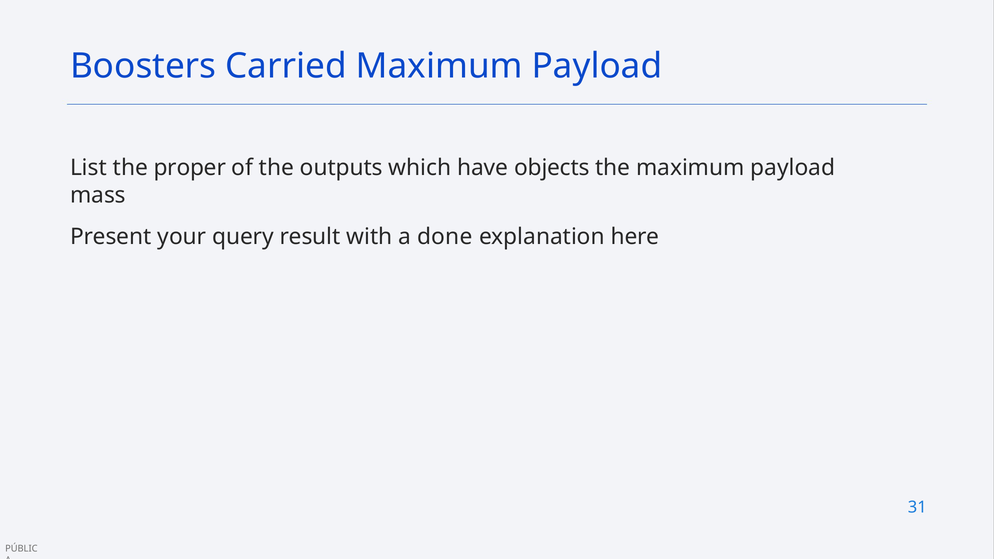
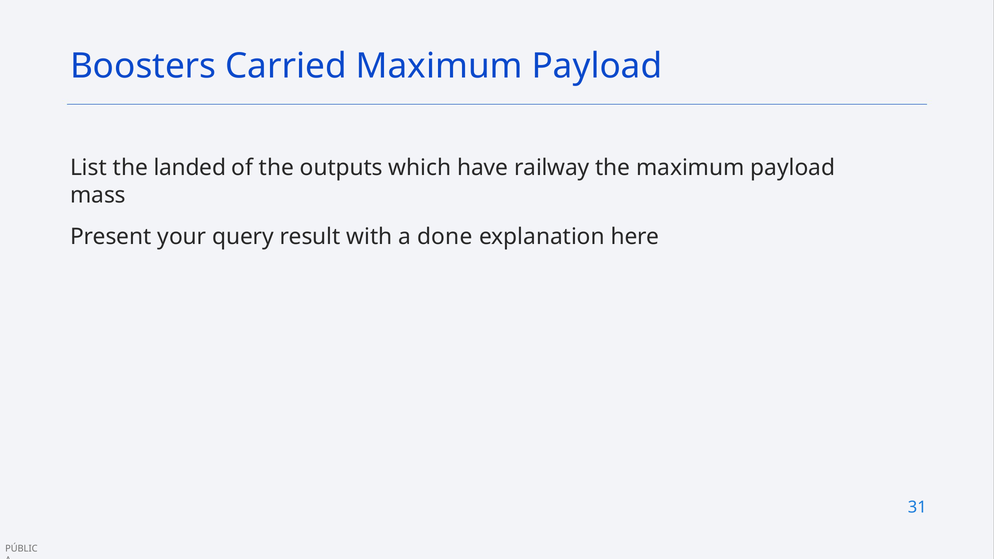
proper: proper -> landed (190, 168)
objects: objects -> railway (552, 168)
